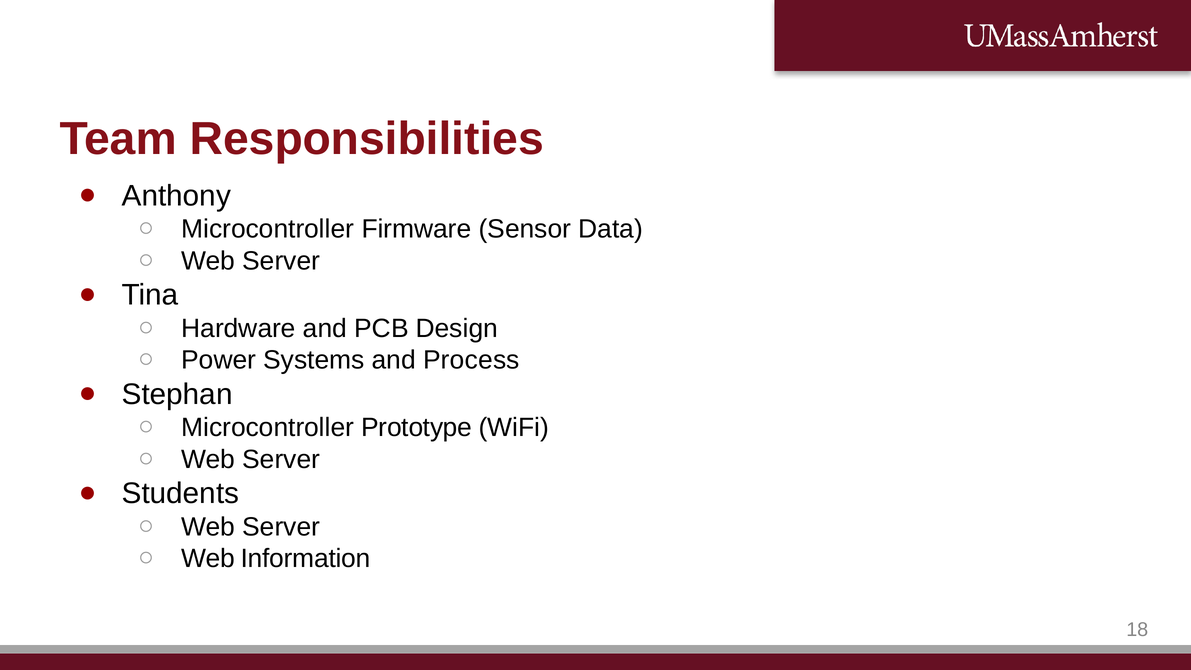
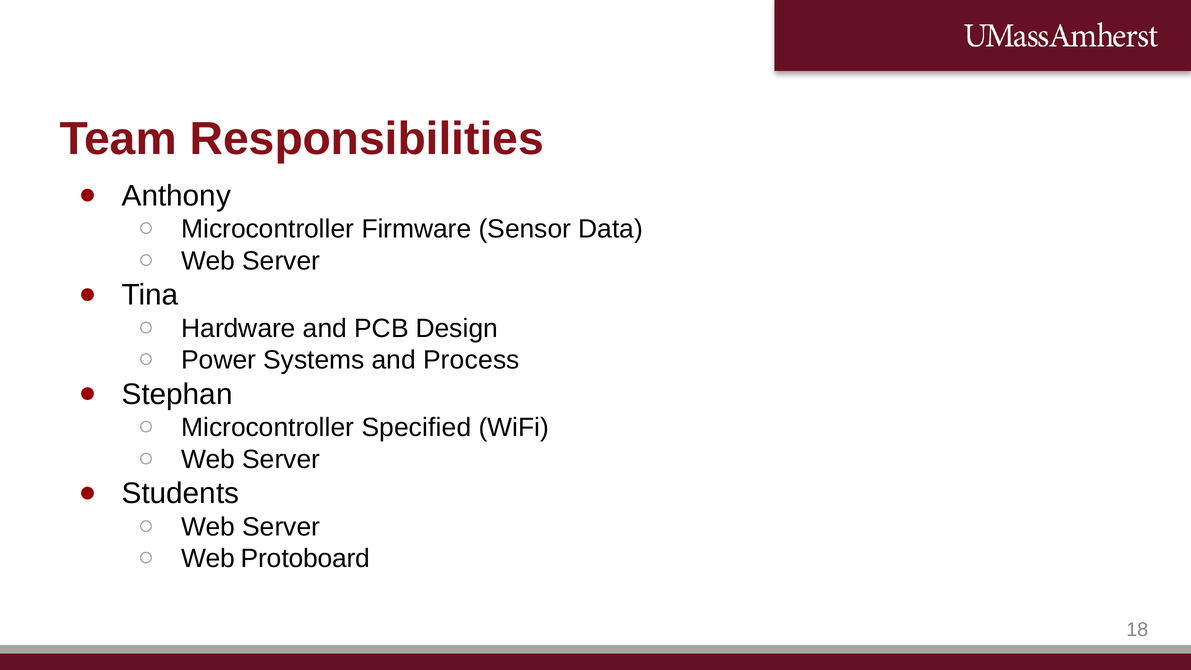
Prototype: Prototype -> Specified (416, 428)
Information: Information -> Protoboard (306, 559)
